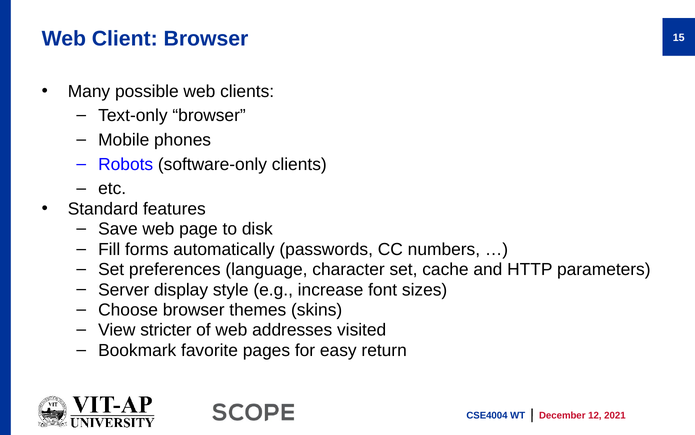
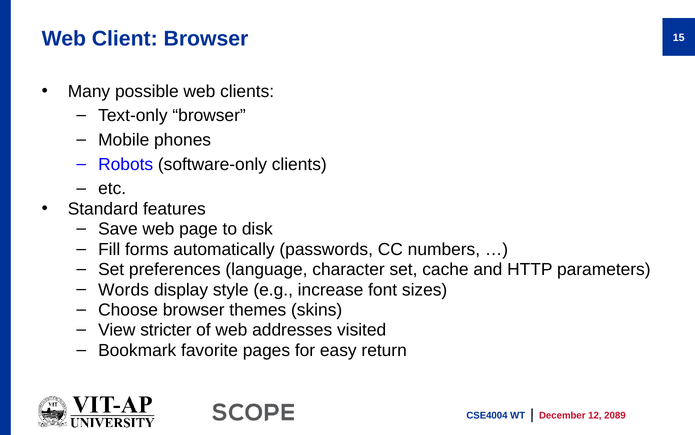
Server: Server -> Words (124, 289)
2021: 2021 -> 2089 (615, 415)
